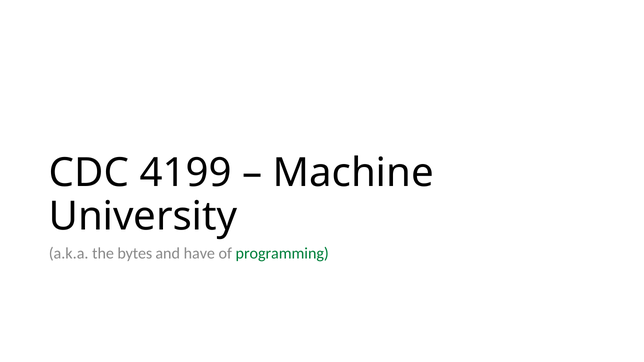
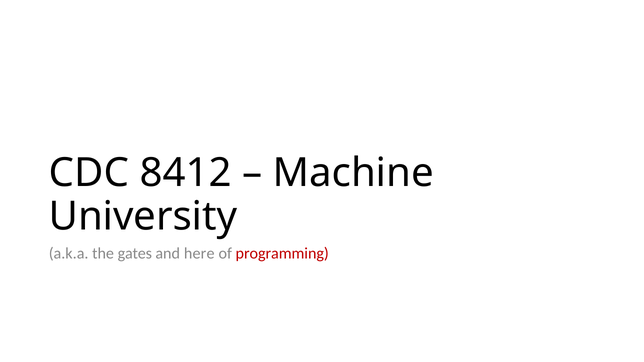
4199: 4199 -> 8412 (186, 173)
bytes: bytes -> gates (135, 253)
have: have -> here (199, 253)
programming colour: green -> red (282, 253)
